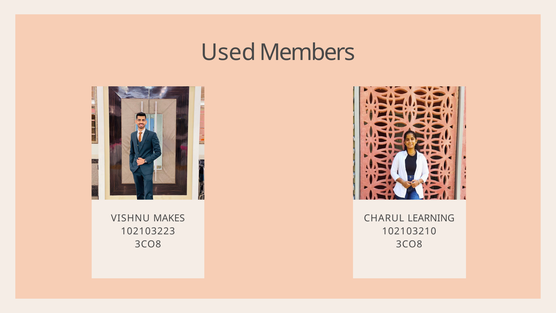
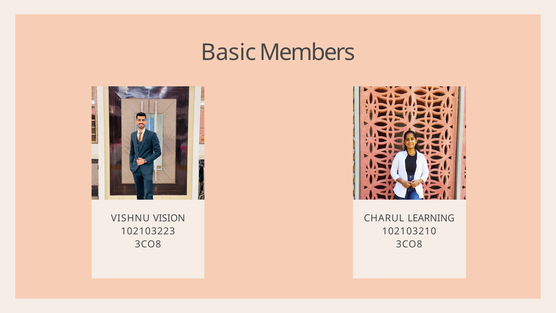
Used: Used -> Basic (229, 52)
MAKES: MAKES -> VISION (169, 218)
